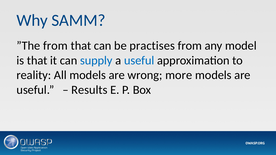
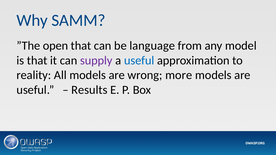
”The from: from -> open (56, 46)
practises: practises -> language (152, 46)
supply colour: blue -> purple (96, 61)
